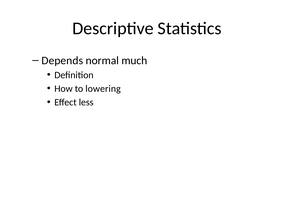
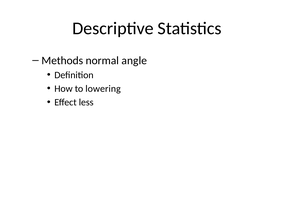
Depends: Depends -> Methods (62, 61)
much: much -> angle (134, 61)
